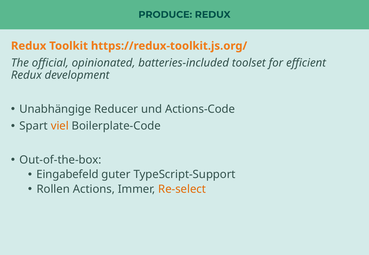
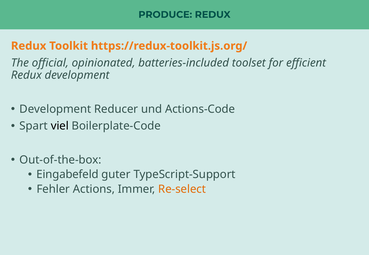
Unabhängige: Unabhängige -> Development (55, 109)
viel colour: orange -> black (60, 126)
Rollen: Rollen -> Fehler (53, 189)
